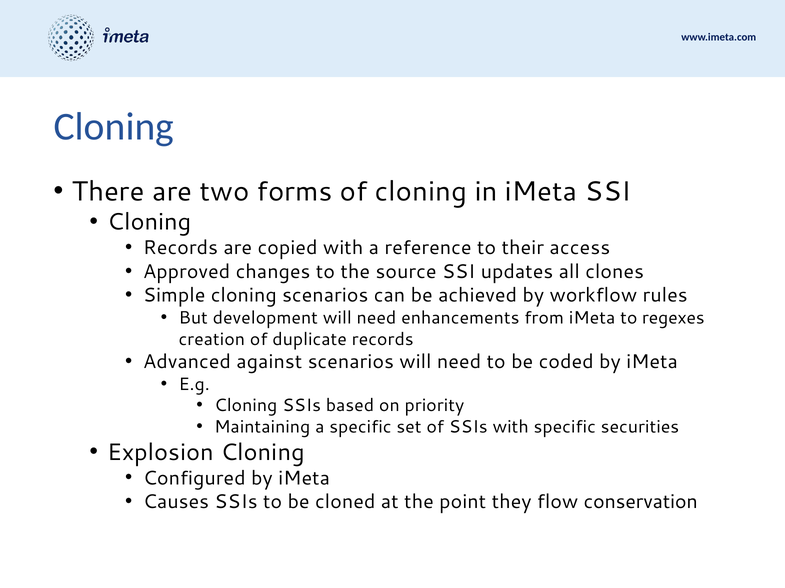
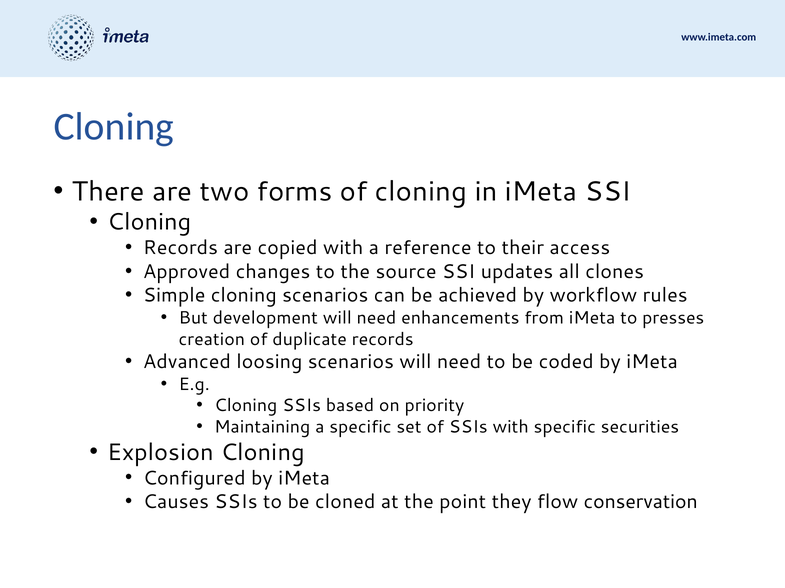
regexes: regexes -> presses (673, 318)
against: against -> loosing (269, 362)
